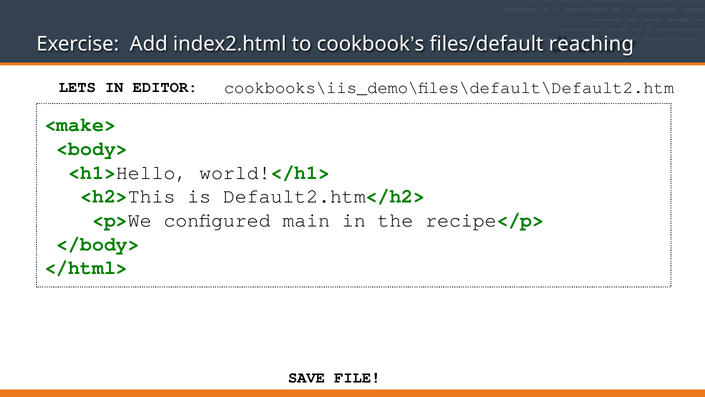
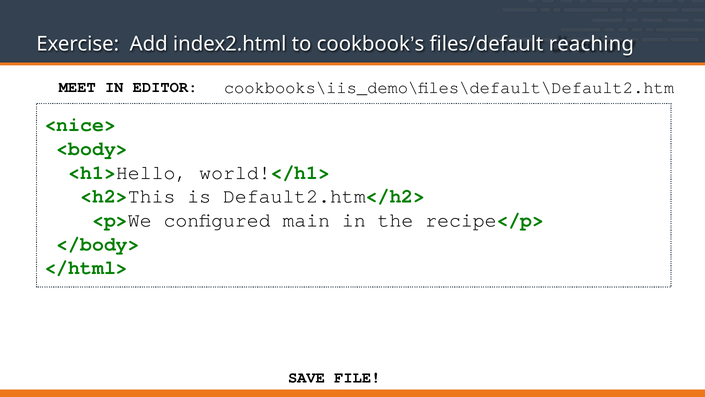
LETS: LETS -> MEET (77, 87)
<make>: <make> -> <nice> (80, 125)
